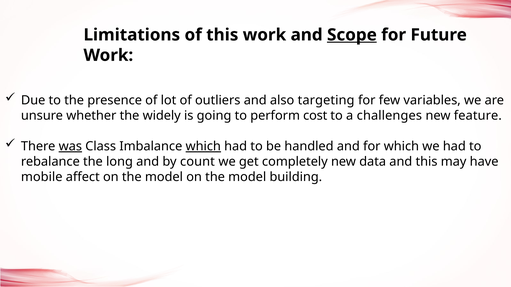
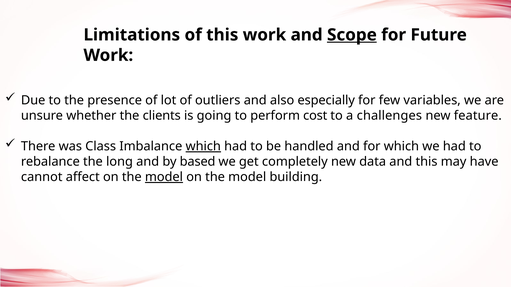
targeting: targeting -> especially (326, 101)
widely: widely -> clients (162, 116)
was underline: present -> none (70, 147)
count: count -> based (198, 162)
mobile: mobile -> cannot (42, 177)
model underline: none -> present (164, 177)
